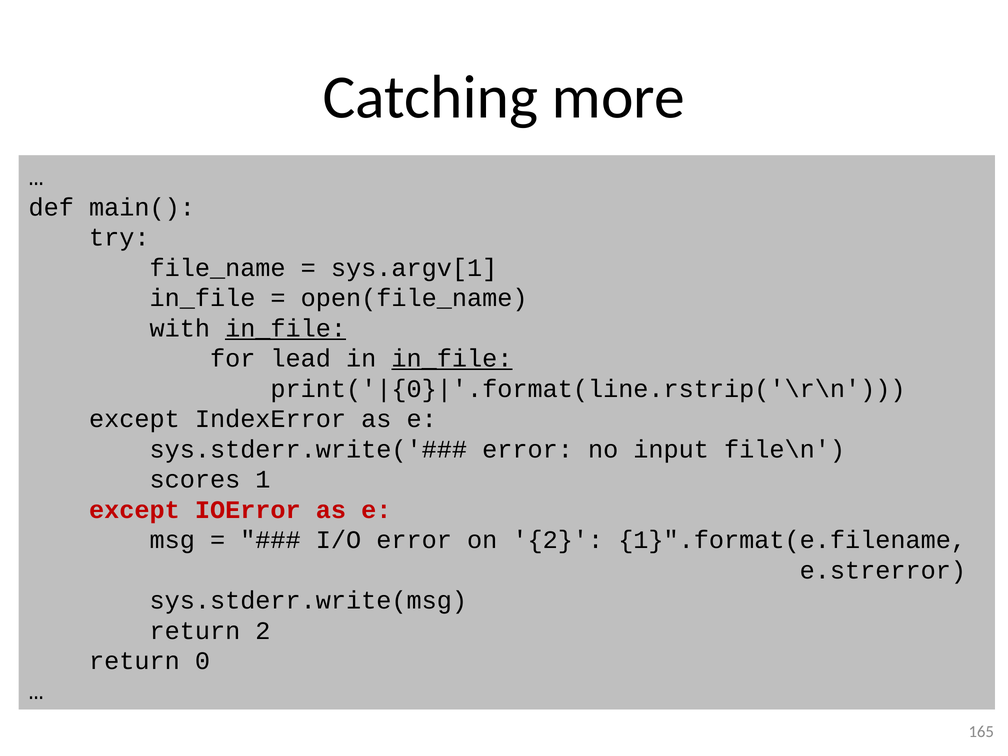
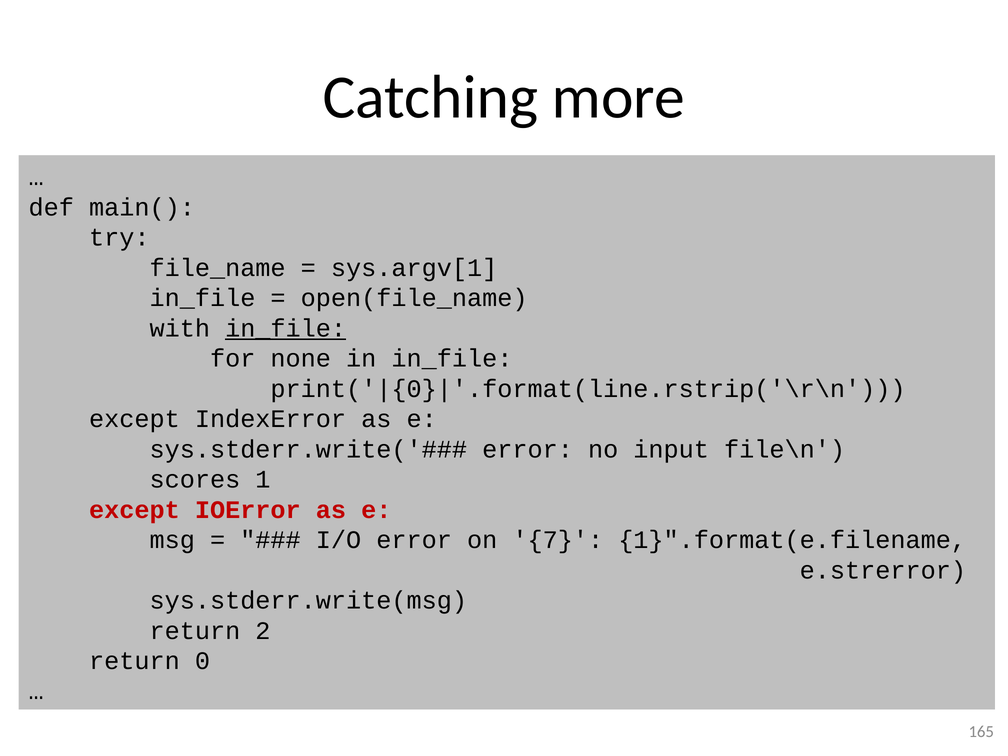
lead: lead -> none (301, 359)
in_file underline: present -> none (452, 359)
on 2: 2 -> 7 (558, 540)
